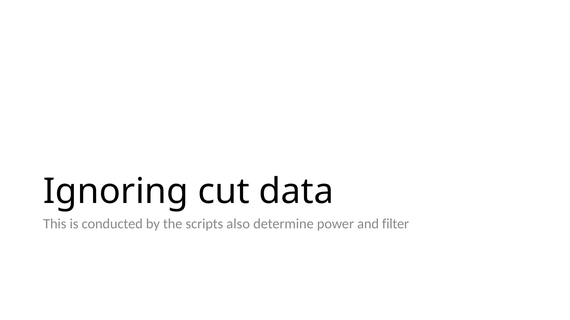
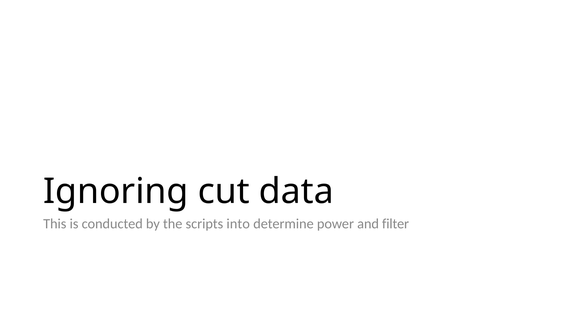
also: also -> into (238, 224)
